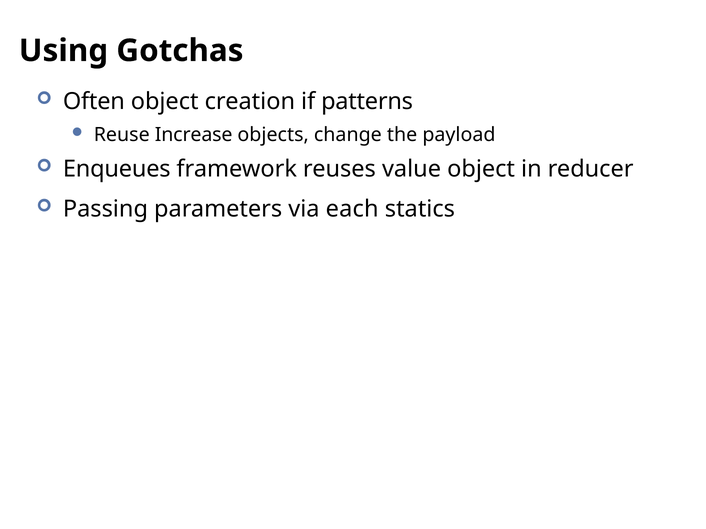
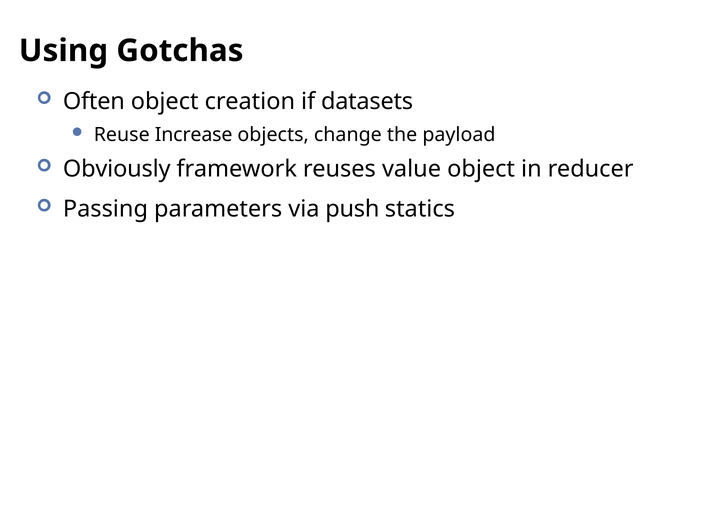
patterns: patterns -> datasets (367, 102)
Enqueues: Enqueues -> Obviously (117, 169)
each: each -> push (352, 209)
